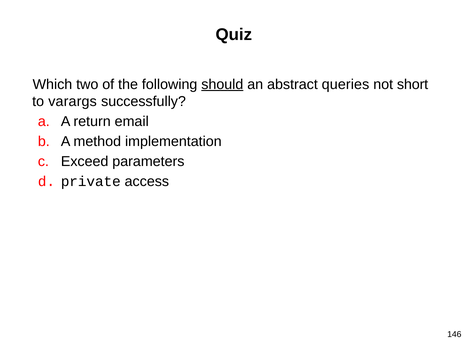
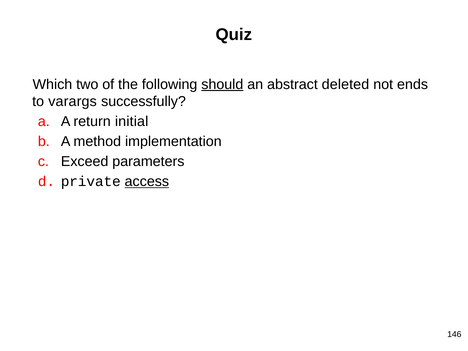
queries: queries -> deleted (345, 84)
short: short -> ends (413, 84)
email: email -> initial (132, 121)
access underline: none -> present (147, 182)
